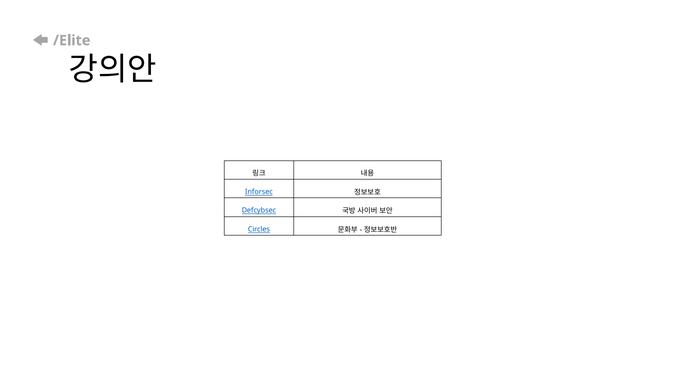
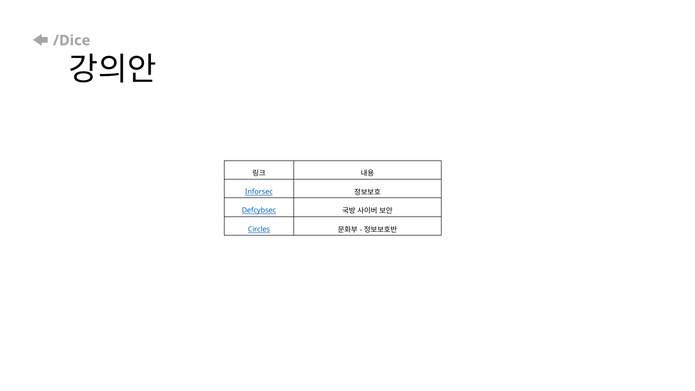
/Elite: /Elite -> /Dice (72, 40)
